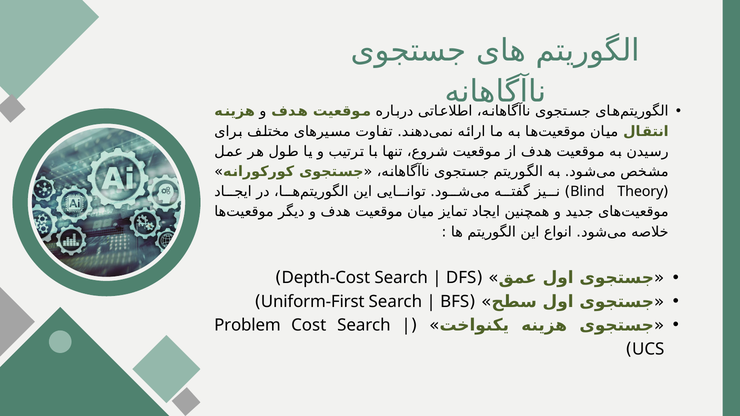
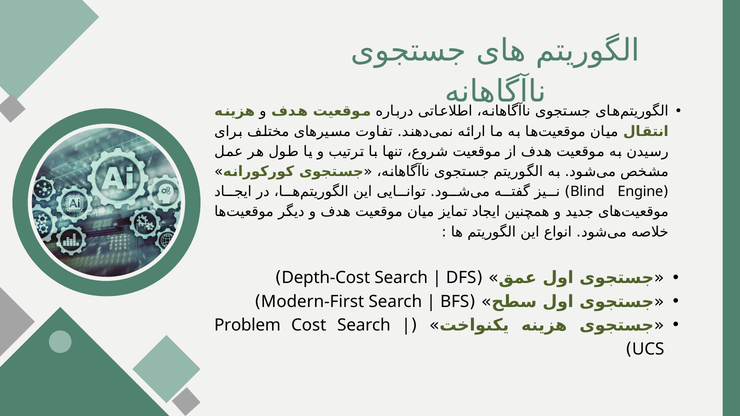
Theory: Theory -> Engine (640, 192)
Uniform-First: Uniform-First -> Modern-First (313, 302)
